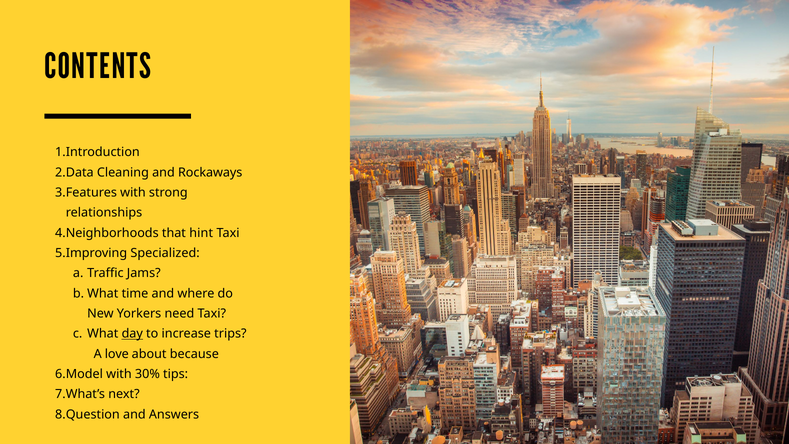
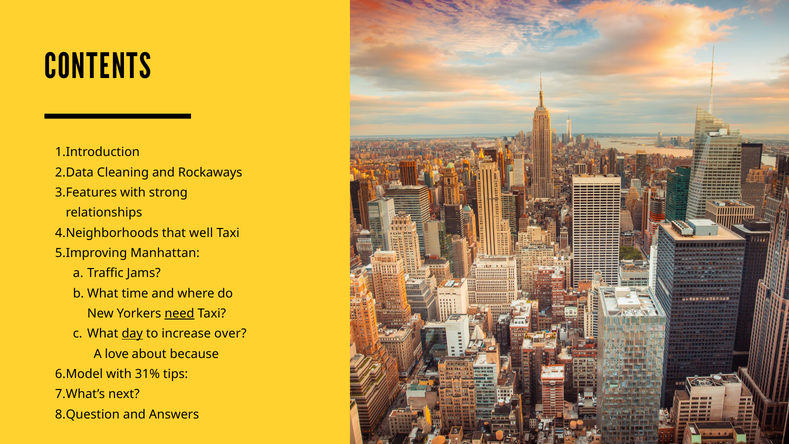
hint: hint -> well (201, 233)
Specialized: Specialized -> Manhattan (165, 253)
need underline: none -> present (179, 313)
trips: trips -> over (230, 334)
30%: 30% -> 31% (147, 374)
